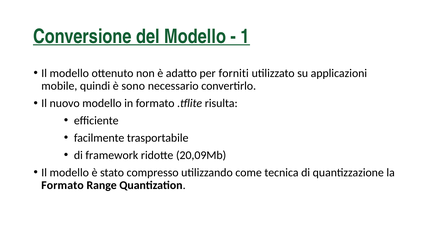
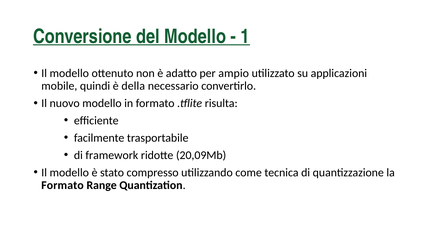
forniti: forniti -> ampio (234, 73)
sono: sono -> della (133, 86)
